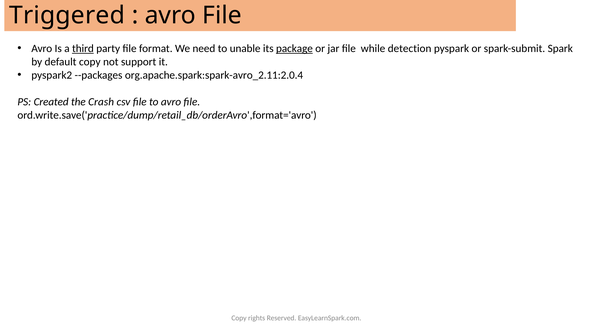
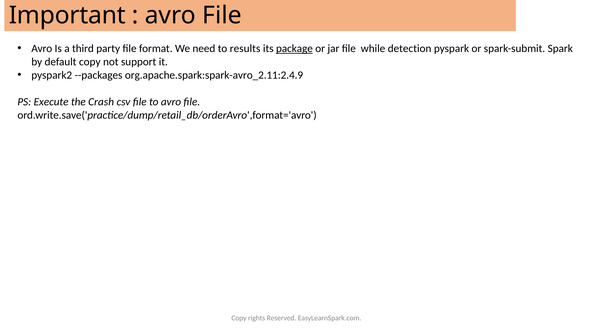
Triggered: Triggered -> Important (67, 15)
third underline: present -> none (83, 49)
unable: unable -> results (245, 49)
org.apache.spark:spark-avro_2.11:2.0.4: org.apache.spark:spark-avro_2.11:2.0.4 -> org.apache.spark:spark-avro_2.11:2.4.9 (214, 75)
Created: Created -> Execute (51, 102)
